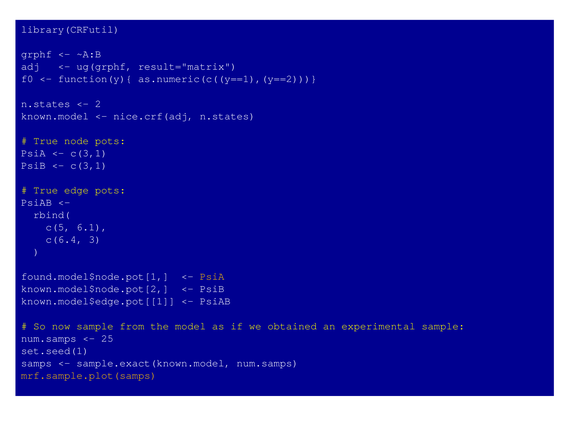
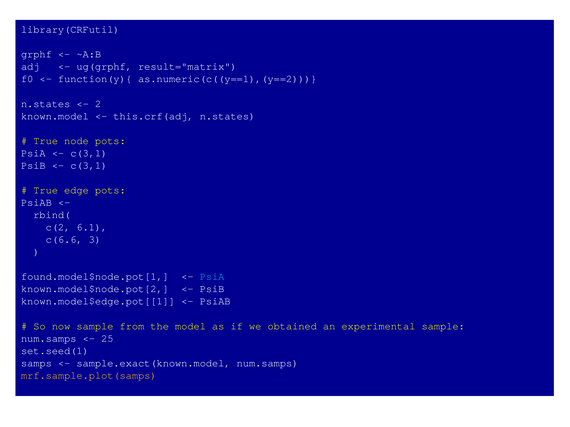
nice.crf(adj: nice.crf(adj -> this.crf(adj (153, 116)
c(5: c(5 -> c(2 (58, 227)
c(6.4: c(6.4 -> c(6.6 (64, 240)
PsiA colour: yellow -> light blue (212, 277)
